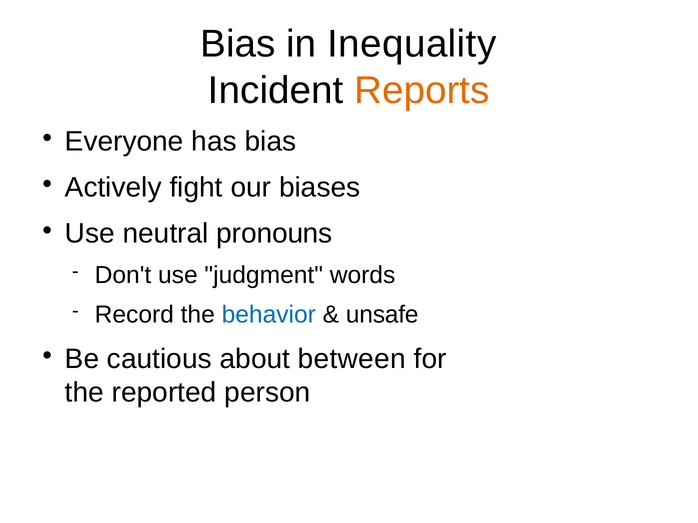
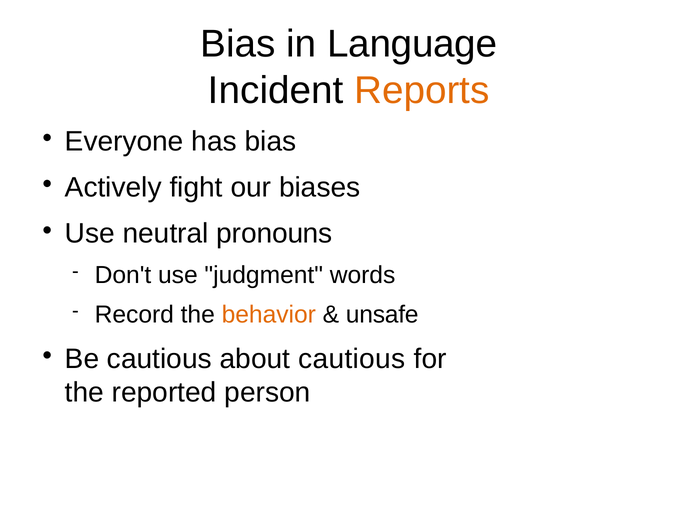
Inequality: Inequality -> Language (412, 44)
behavior colour: blue -> orange (269, 315)
about between: between -> cautious (352, 359)
